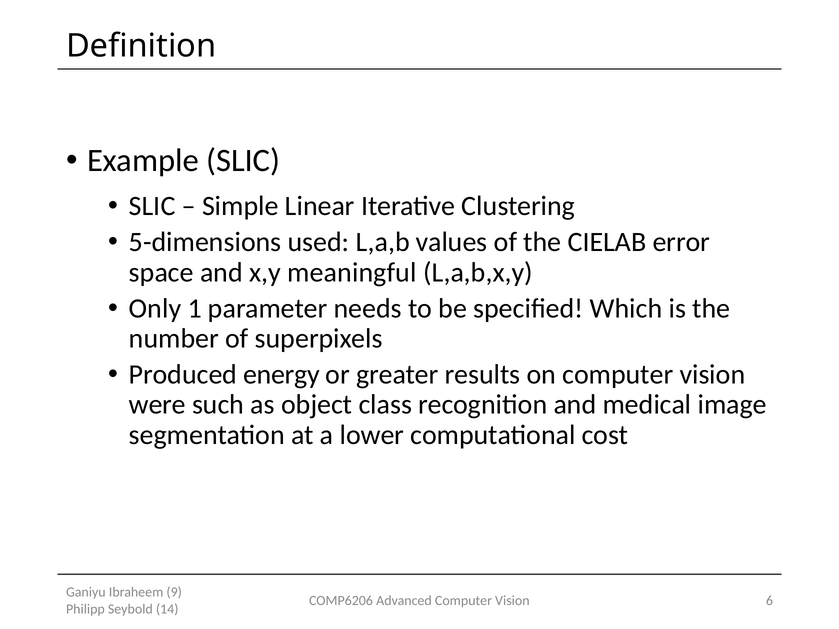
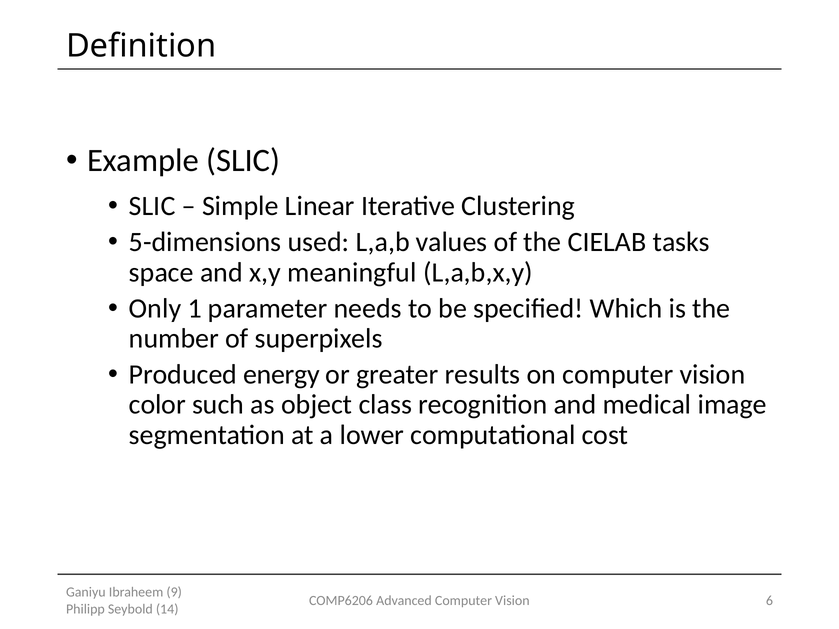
error: error -> tasks (681, 242)
were: were -> color (157, 405)
